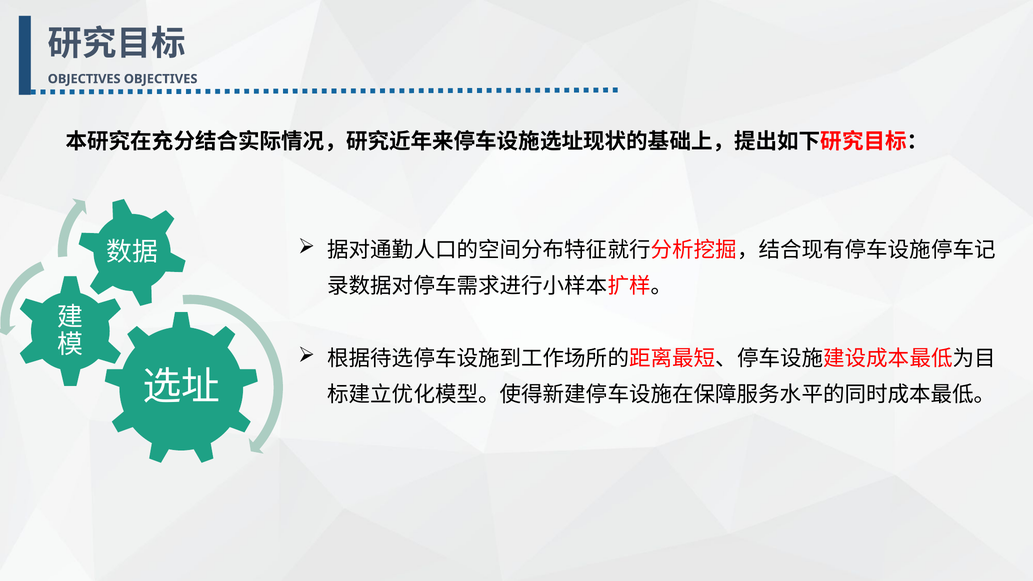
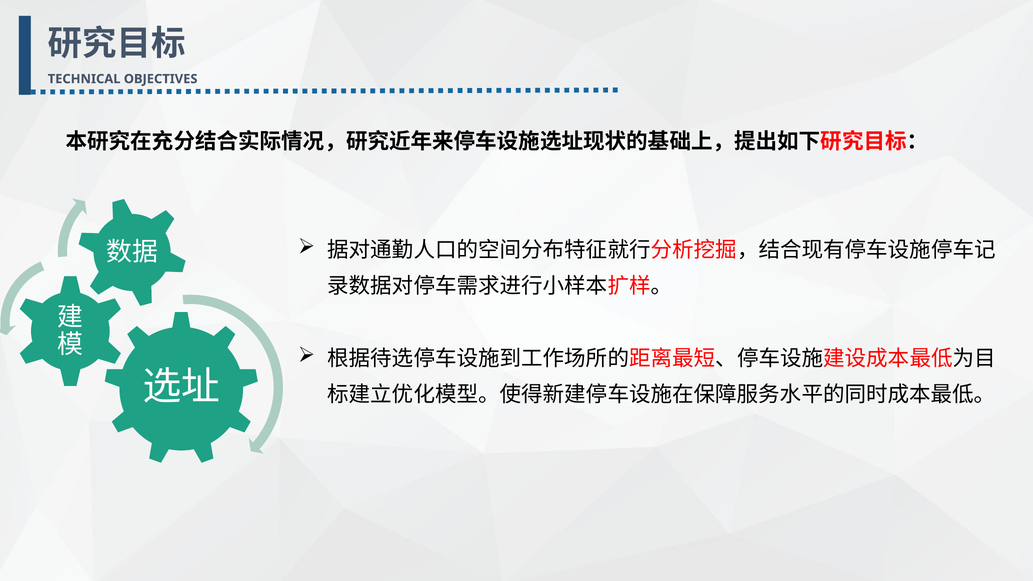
OBJECTIVES: OBJECTIVES -> TECHNICAL (84, 79)
